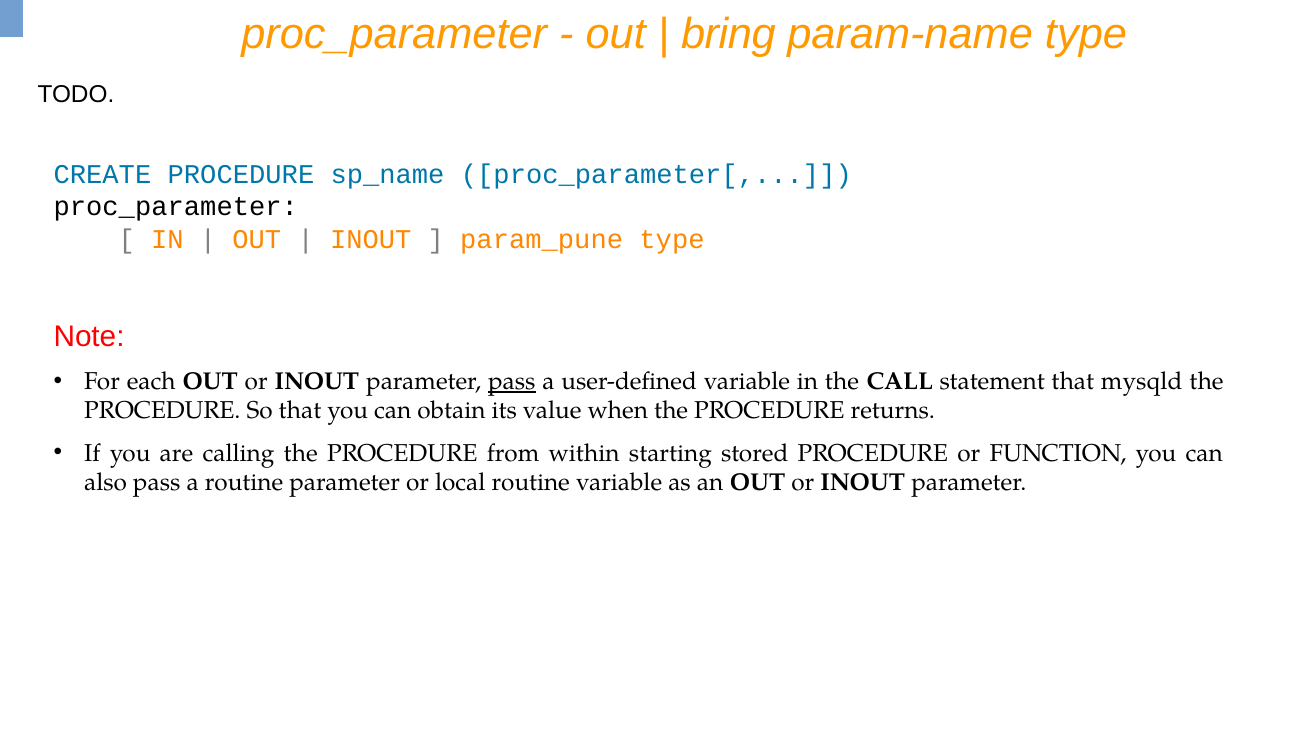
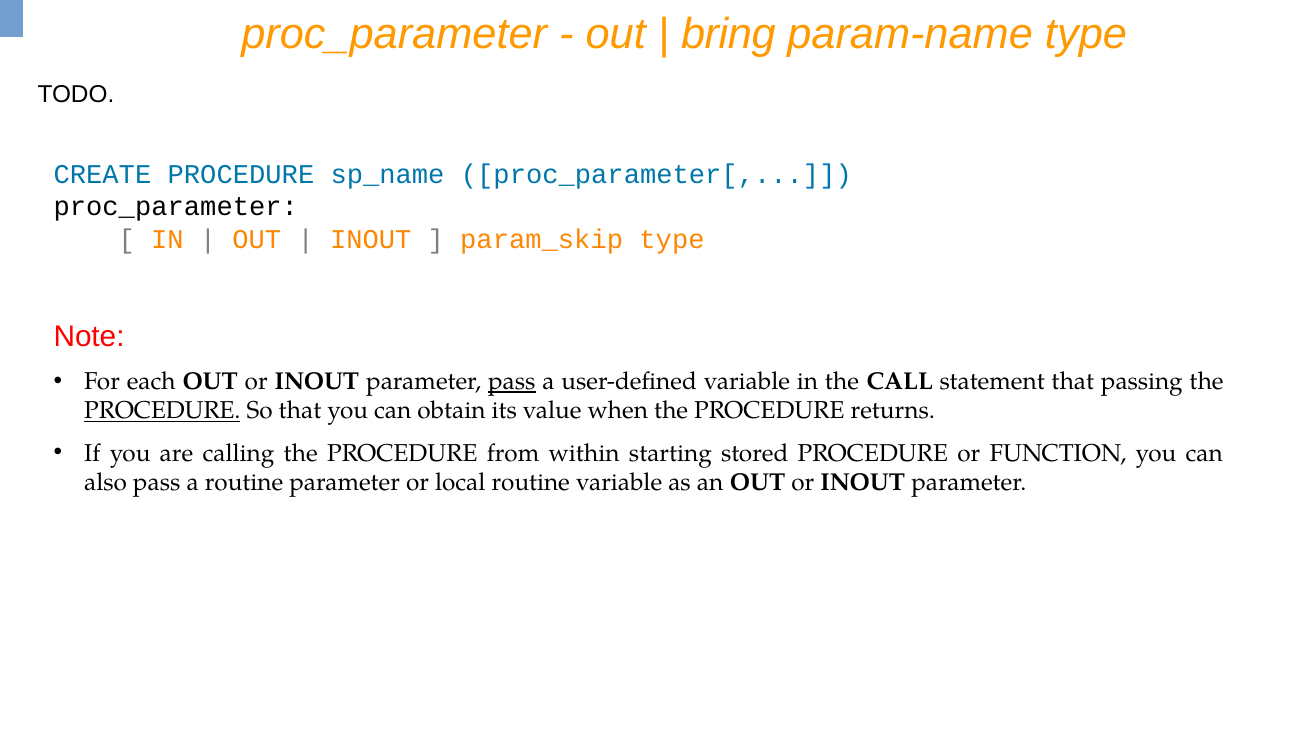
param_pune: param_pune -> param_skip (542, 239)
mysqld: mysqld -> passing (1142, 382)
PROCEDURE underline: none -> present (162, 411)
